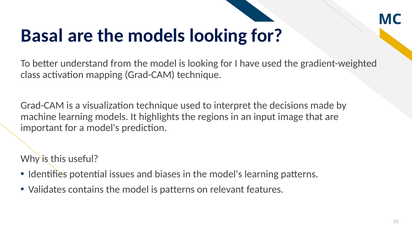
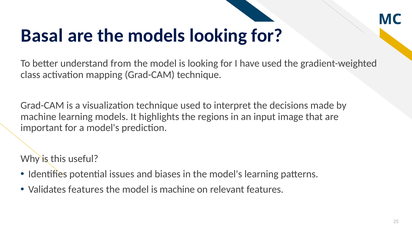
Validates contains: contains -> features (86, 189)
is patterns: patterns -> machine (177, 189)
